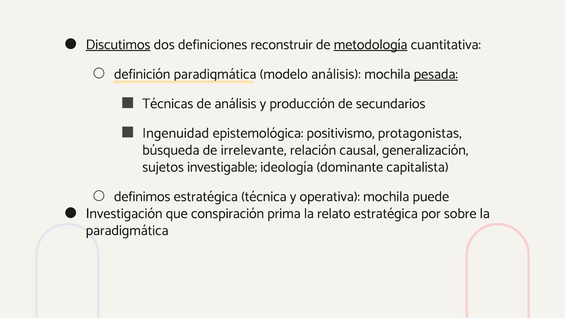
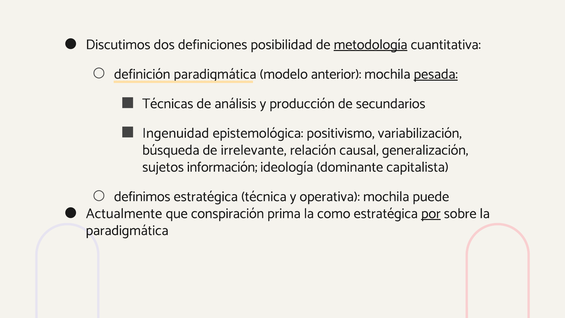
Discutimos underline: present -> none (118, 44)
reconstruir: reconstruir -> posibilidad (282, 44)
modelo análisis: análisis -> anterior (336, 74)
protagonistas: protagonistas -> variabilización (420, 133)
investigable: investigable -> información (222, 167)
Investigación: Investigación -> Actualmente (124, 213)
relato: relato -> como (334, 213)
por underline: none -> present (431, 213)
